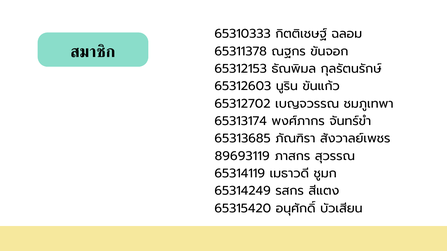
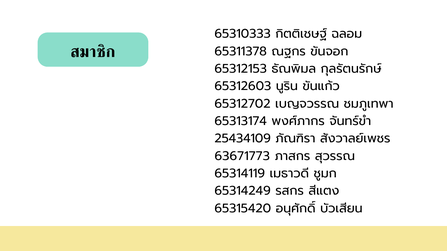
65313685: 65313685 -> 25434109 (243, 139)
89693119: 89693119 -> 63671773 (242, 156)
